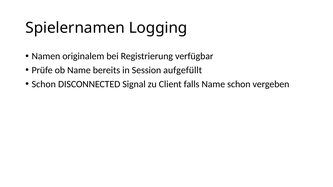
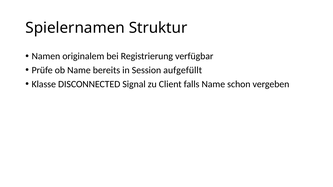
Logging: Logging -> Struktur (158, 28)
Schon: Schon -> Klasse (44, 84)
